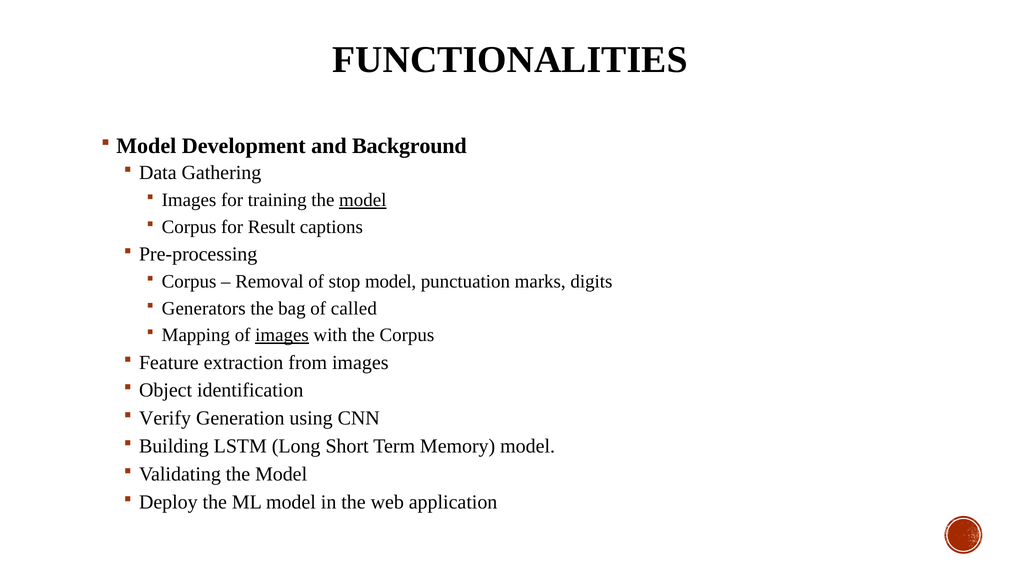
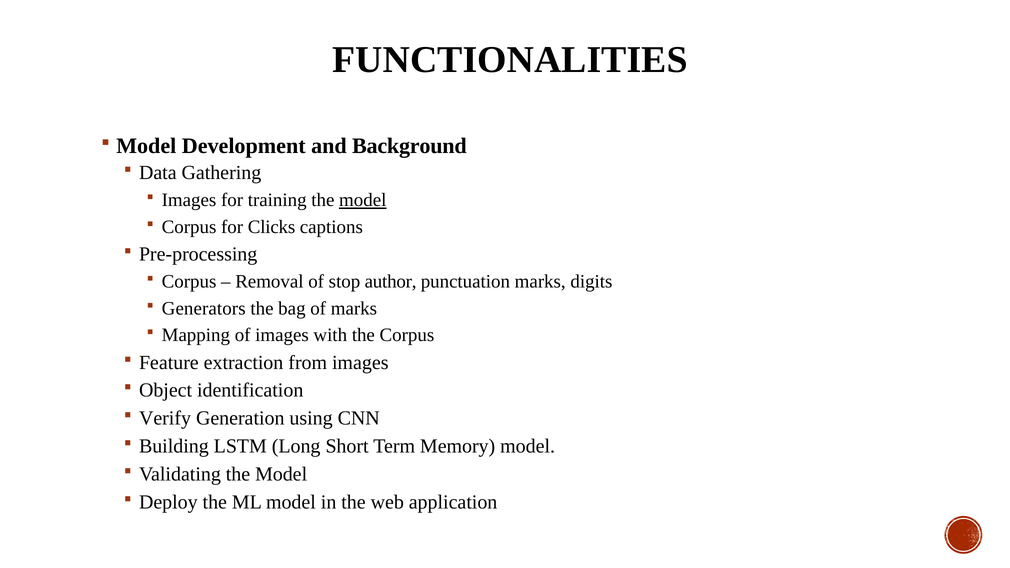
Result: Result -> Clicks (272, 227)
stop model: model -> author (391, 282)
of called: called -> marks (354, 308)
images underline: present -> none (282, 335)
